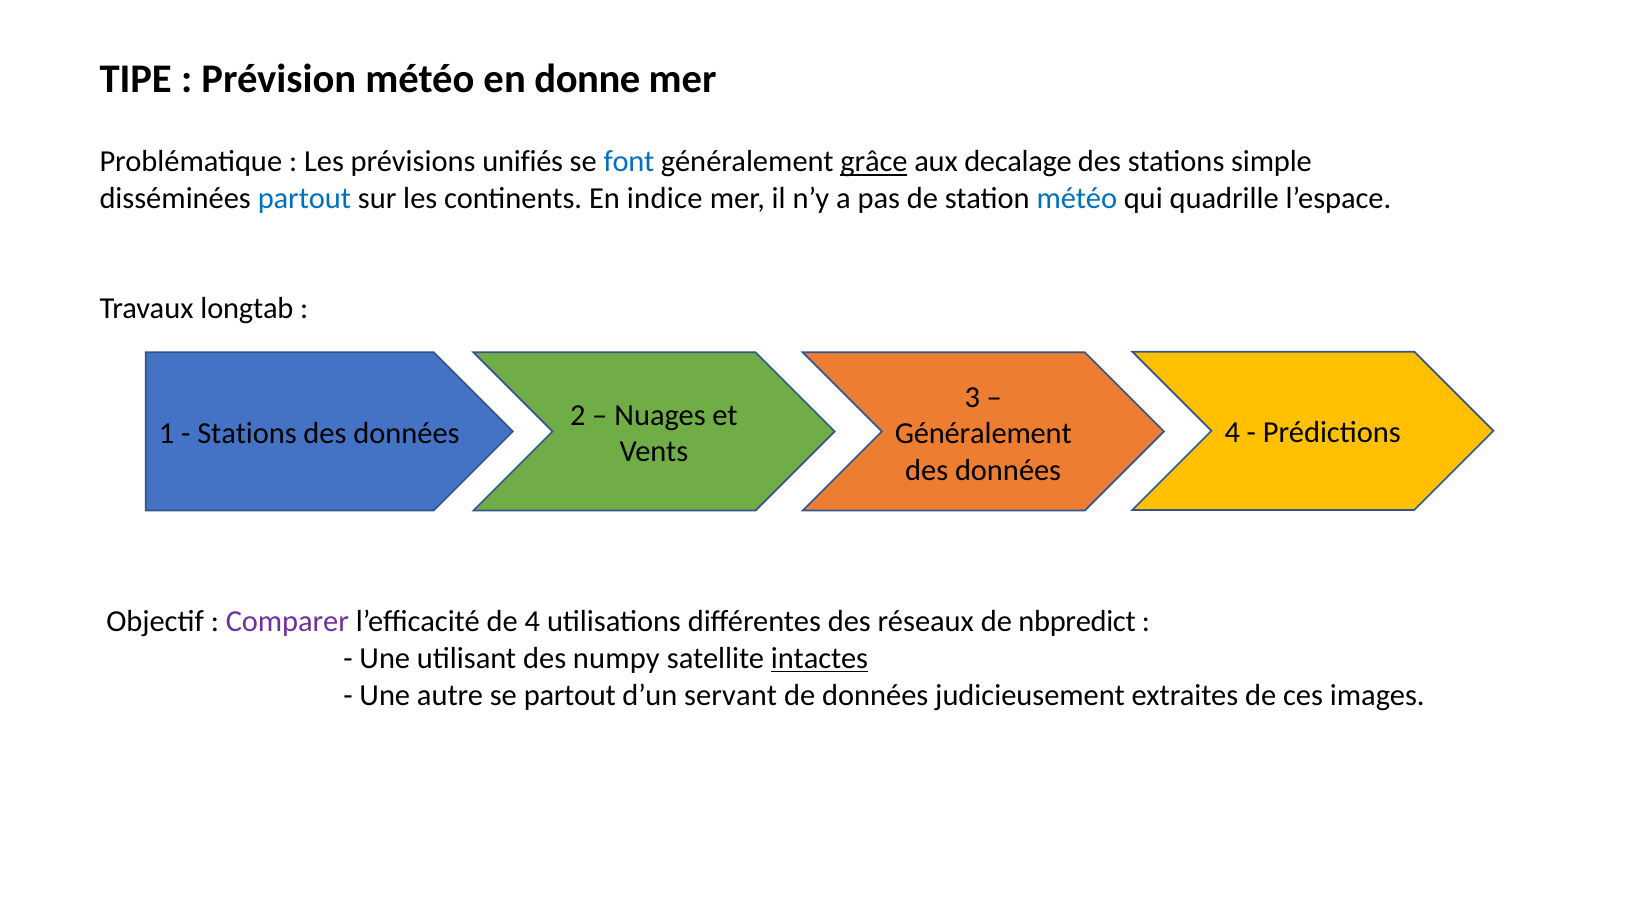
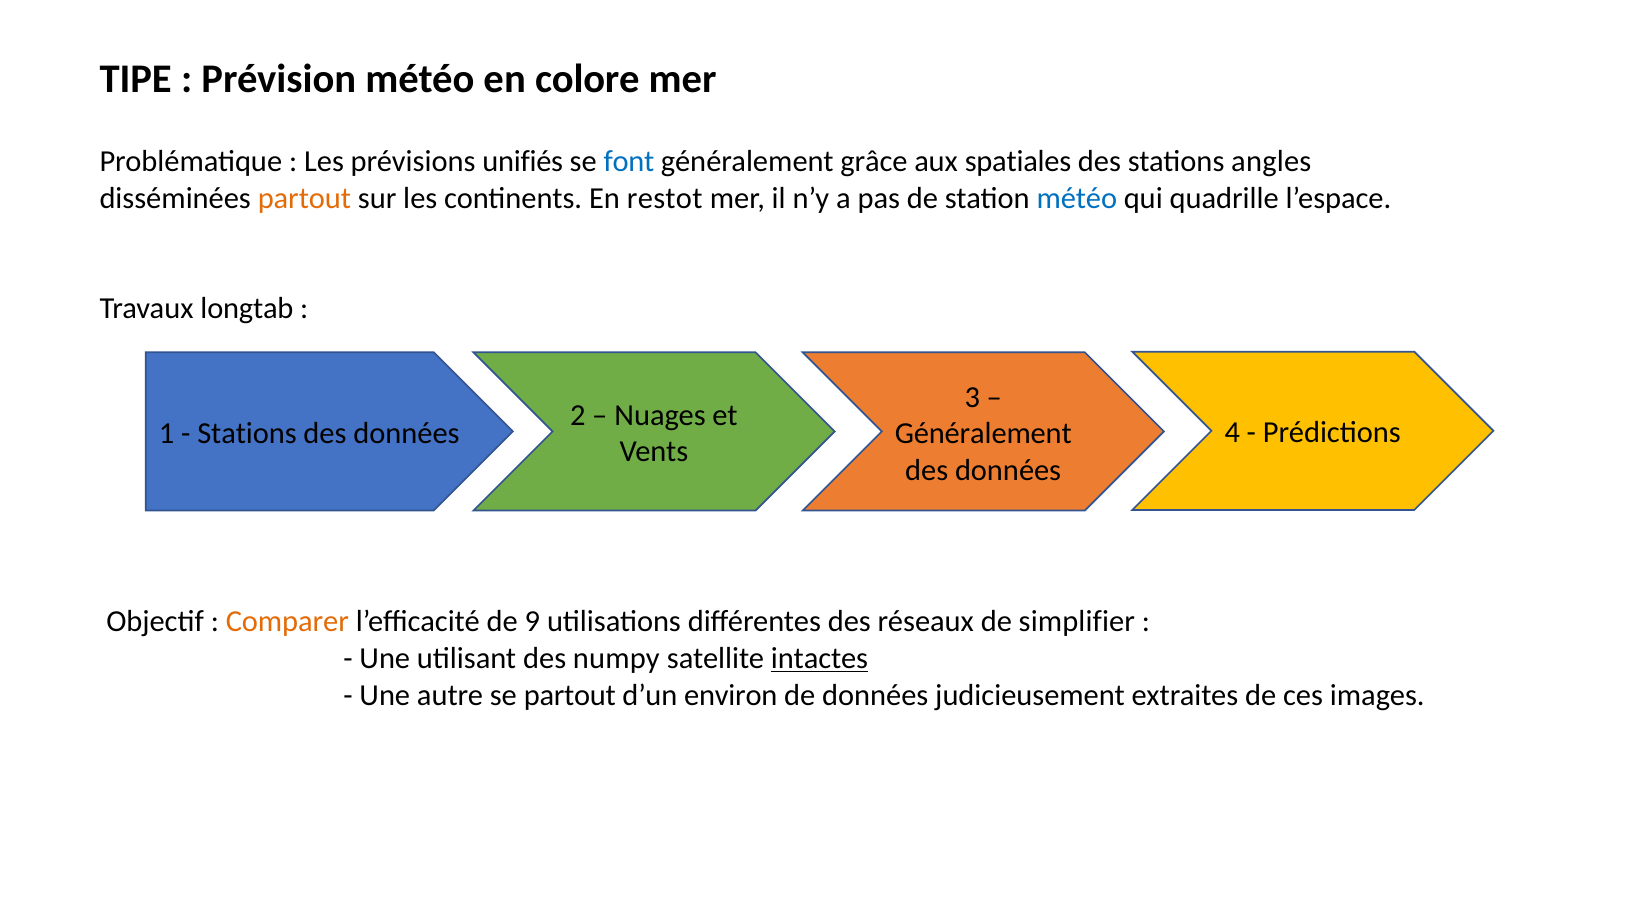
donne: donne -> colore (587, 79)
grâce underline: present -> none (874, 162)
decalage: decalage -> spatiales (1018, 162)
simple: simple -> angles (1271, 162)
partout colour: blue -> orange (304, 198)
indice: indice -> restot (665, 198)
Comparer colour: purple -> orange (287, 622)
de 4: 4 -> 9 (532, 622)
nbpredict: nbpredict -> simplifier (1077, 622)
servant: servant -> environ (731, 695)
